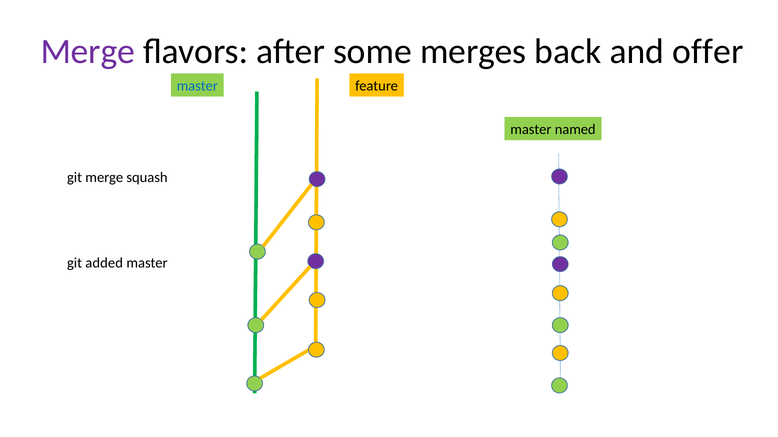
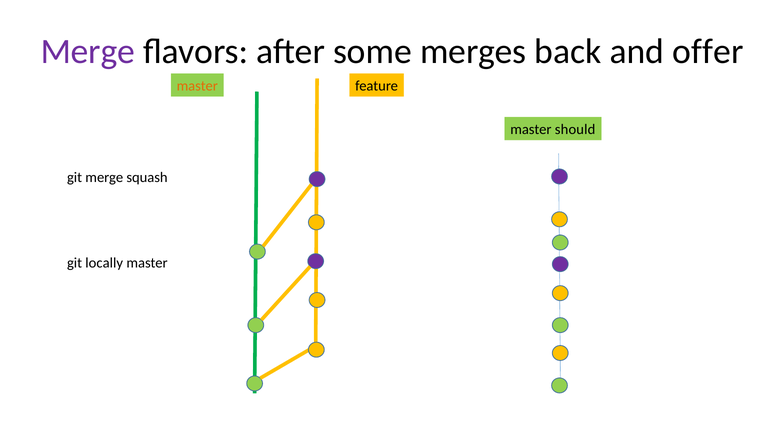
master colour: blue -> orange (197, 86)
named: named -> should (575, 130)
added: added -> locally (104, 263)
